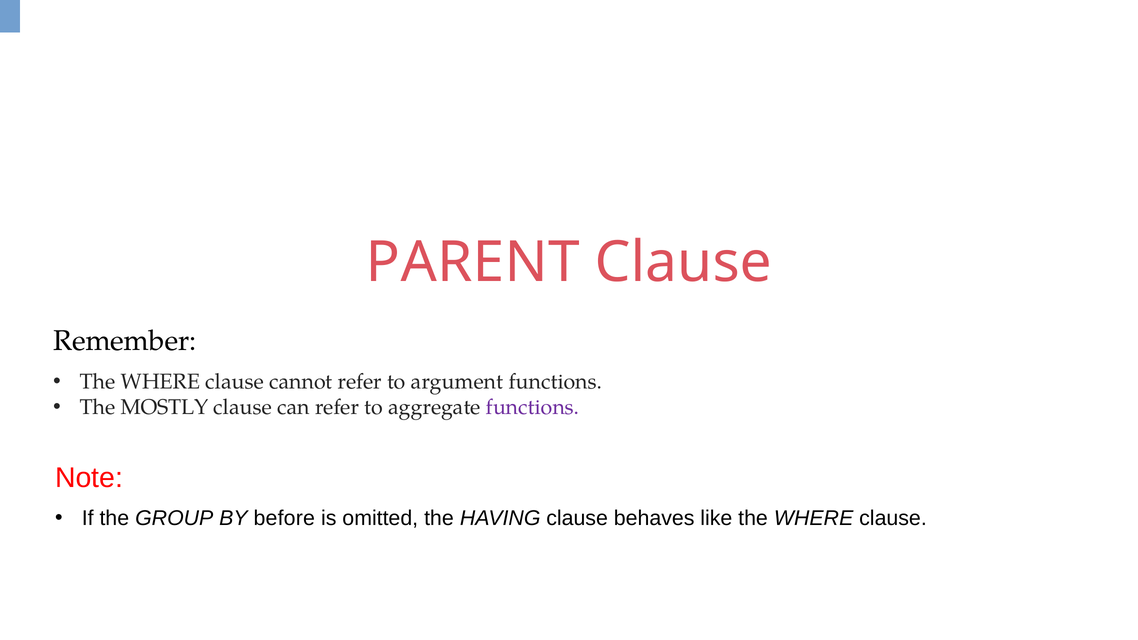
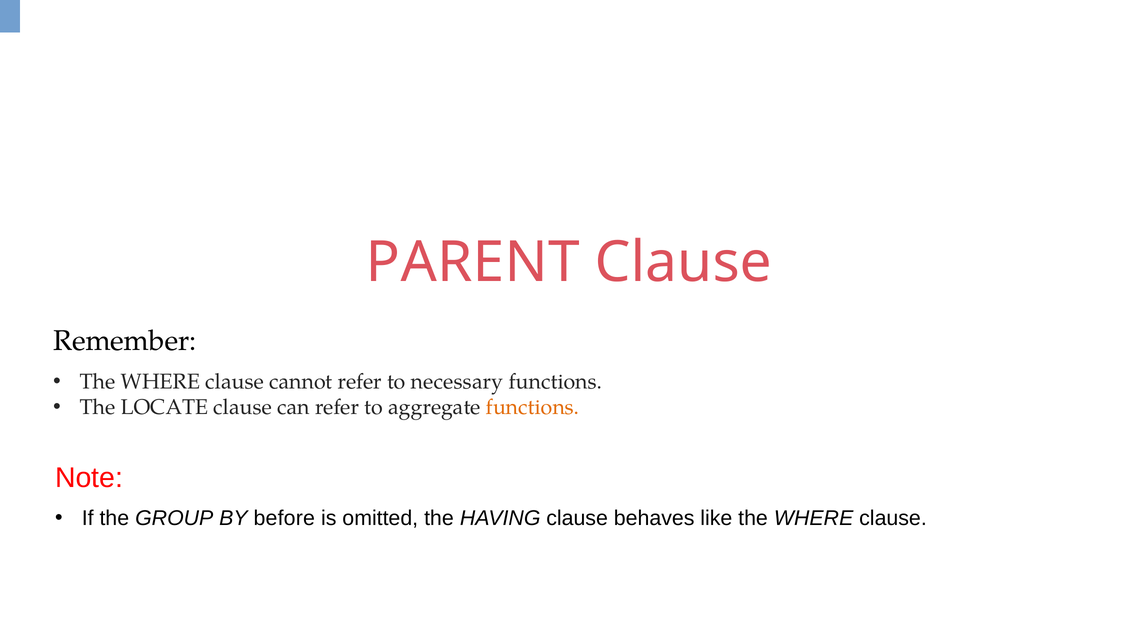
argument: argument -> necessary (457, 382)
MOSTLY: MOSTLY -> LOCATE (164, 407)
functions colour: purple -> orange (533, 407)
